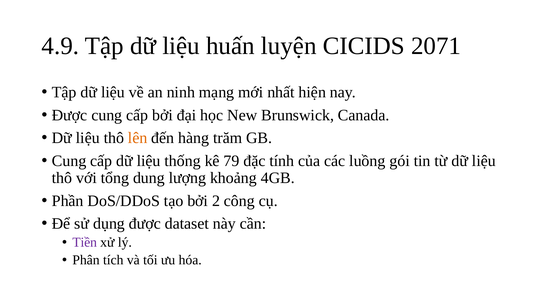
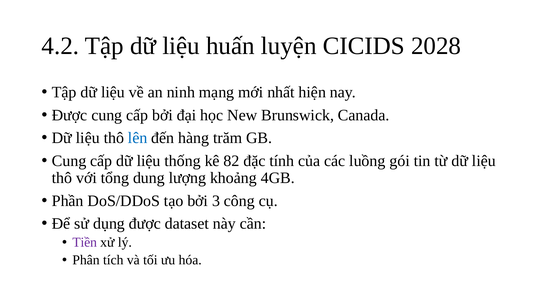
4.9: 4.9 -> 4.2 (60, 46)
2071: 2071 -> 2028 (436, 46)
lên colour: orange -> blue (138, 138)
79: 79 -> 82 (232, 161)
2: 2 -> 3 (216, 201)
